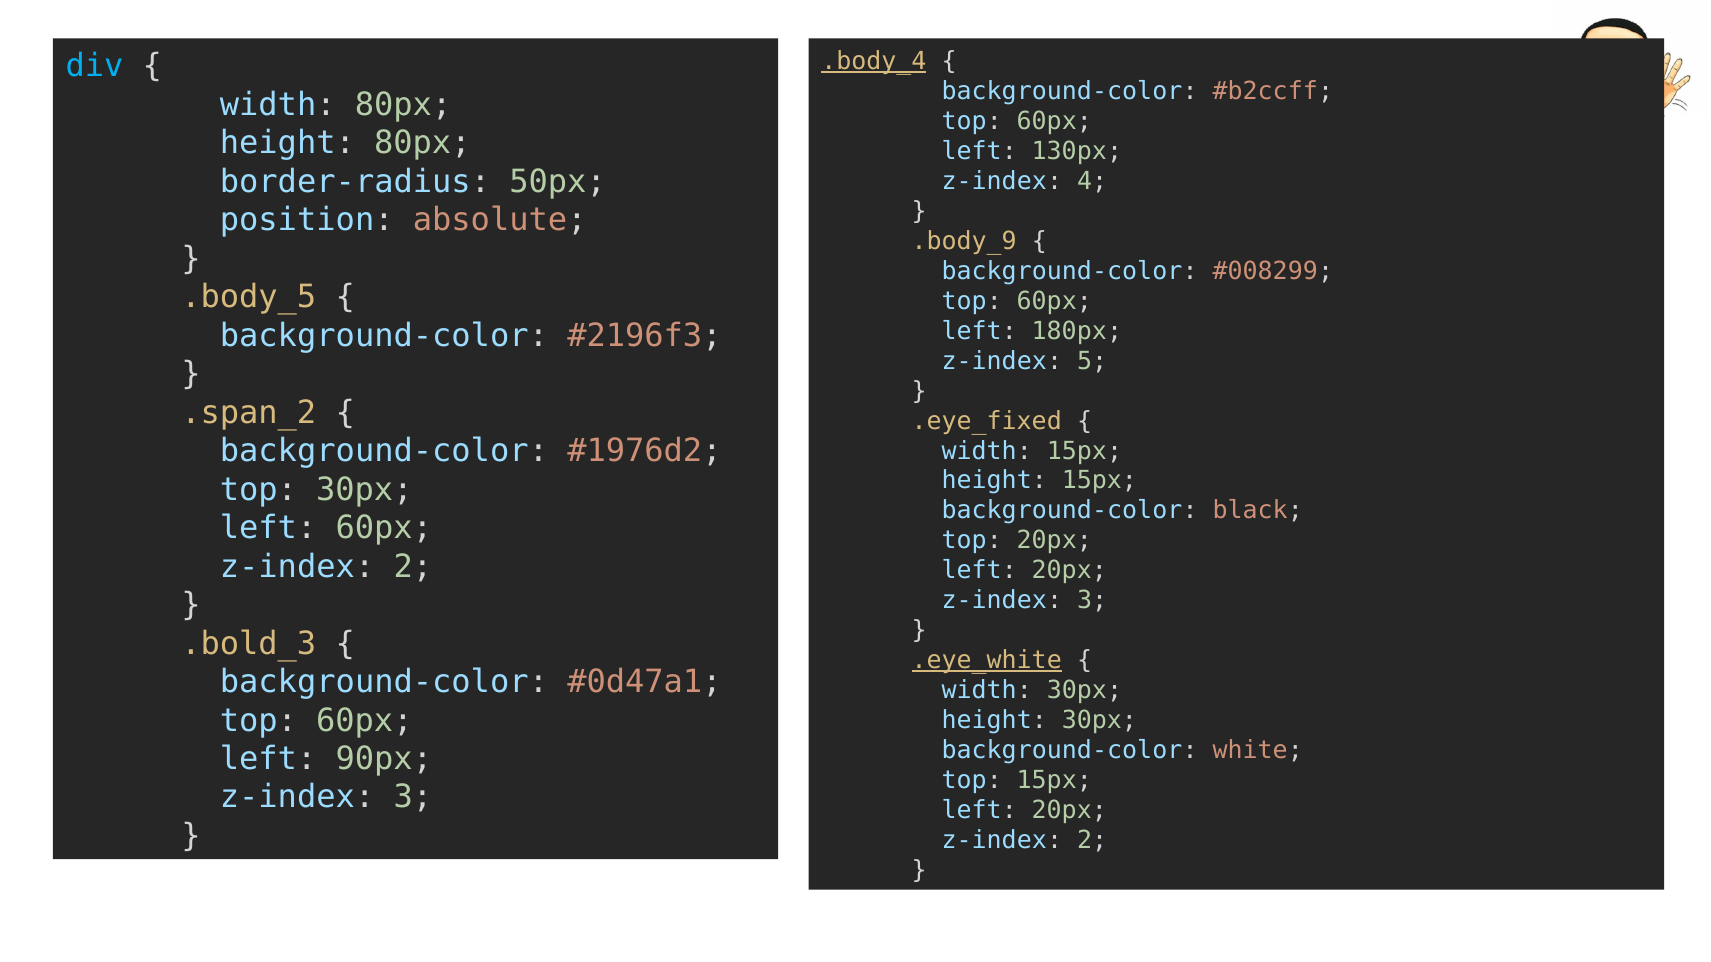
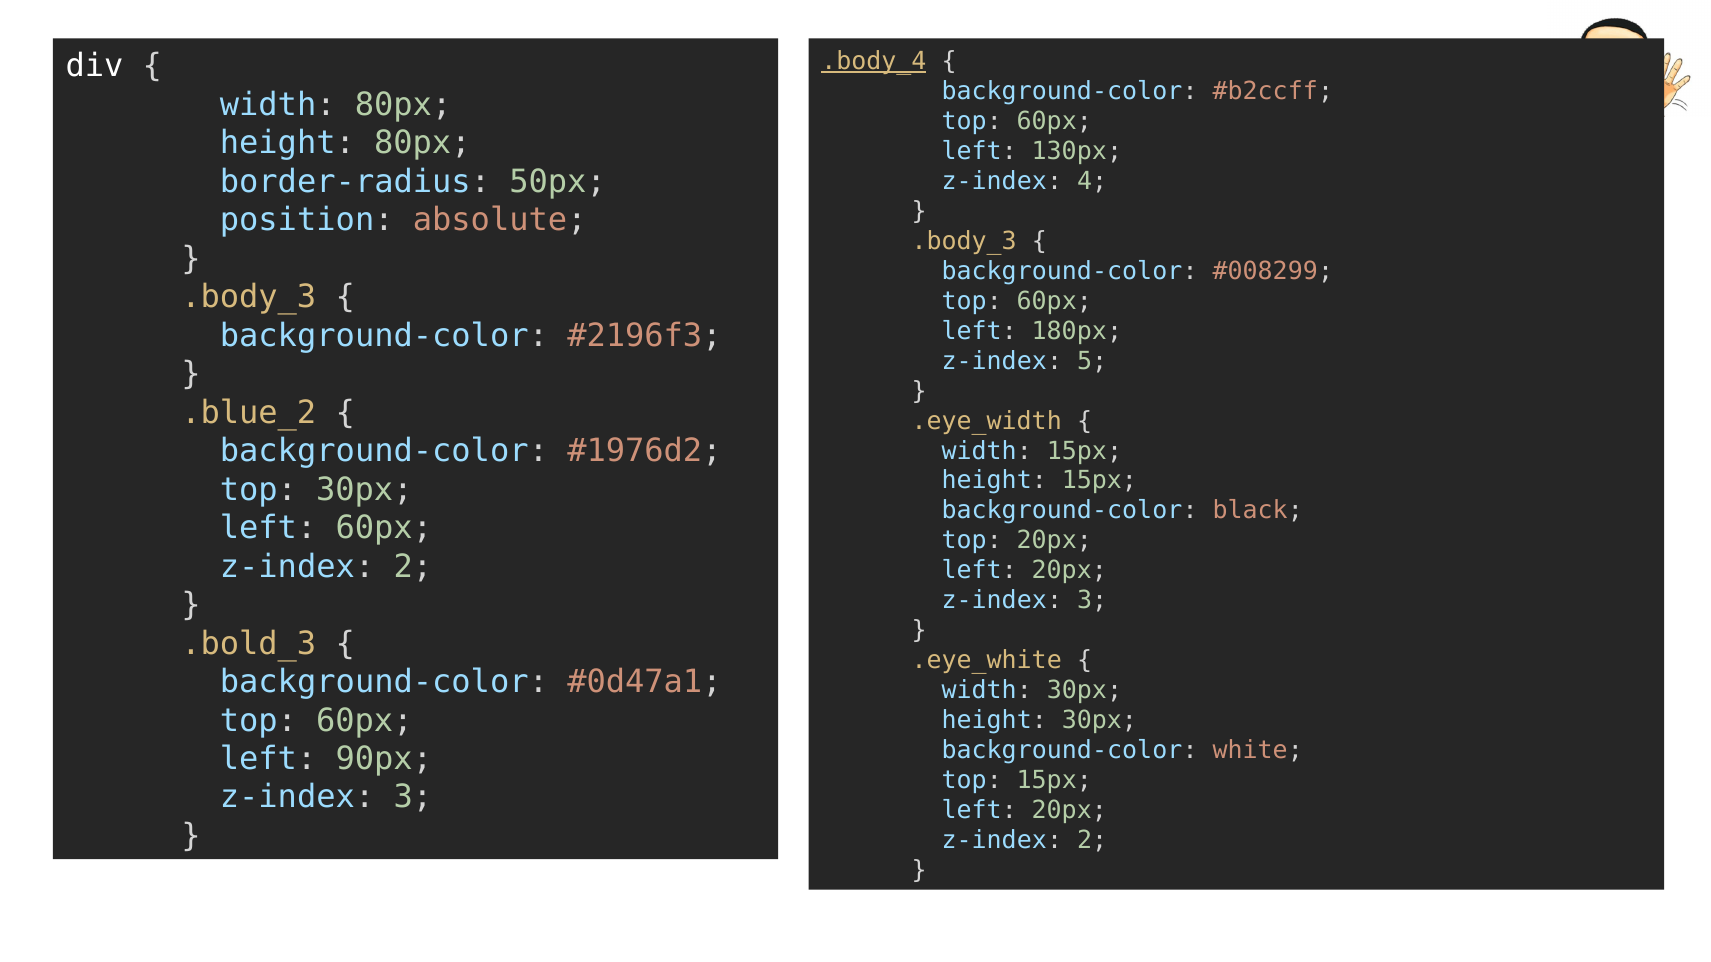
div colour: light blue -> white (95, 66)
.body_9: .body_9 -> .body_3 (964, 241)
.body_5: .body_5 -> .body_3 (249, 297)
.span_2: .span_2 -> .blue_2 (249, 413)
.eye_fixed: .eye_fixed -> .eye_width (987, 421)
.eye_white underline: present -> none (987, 661)
